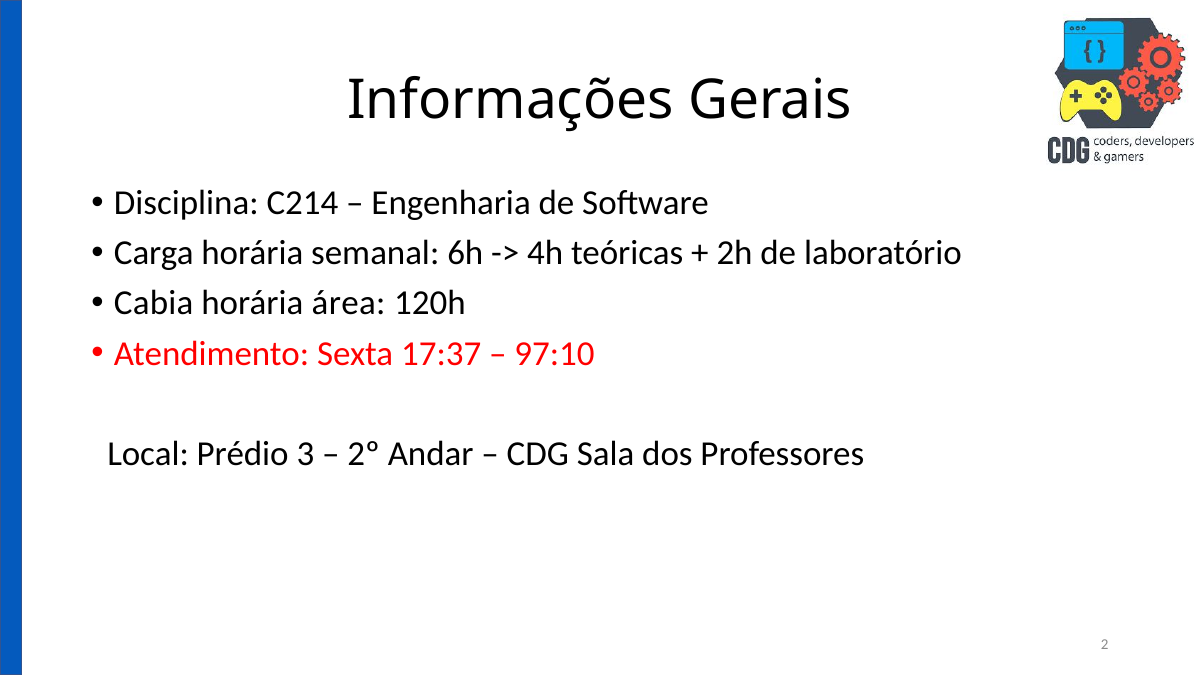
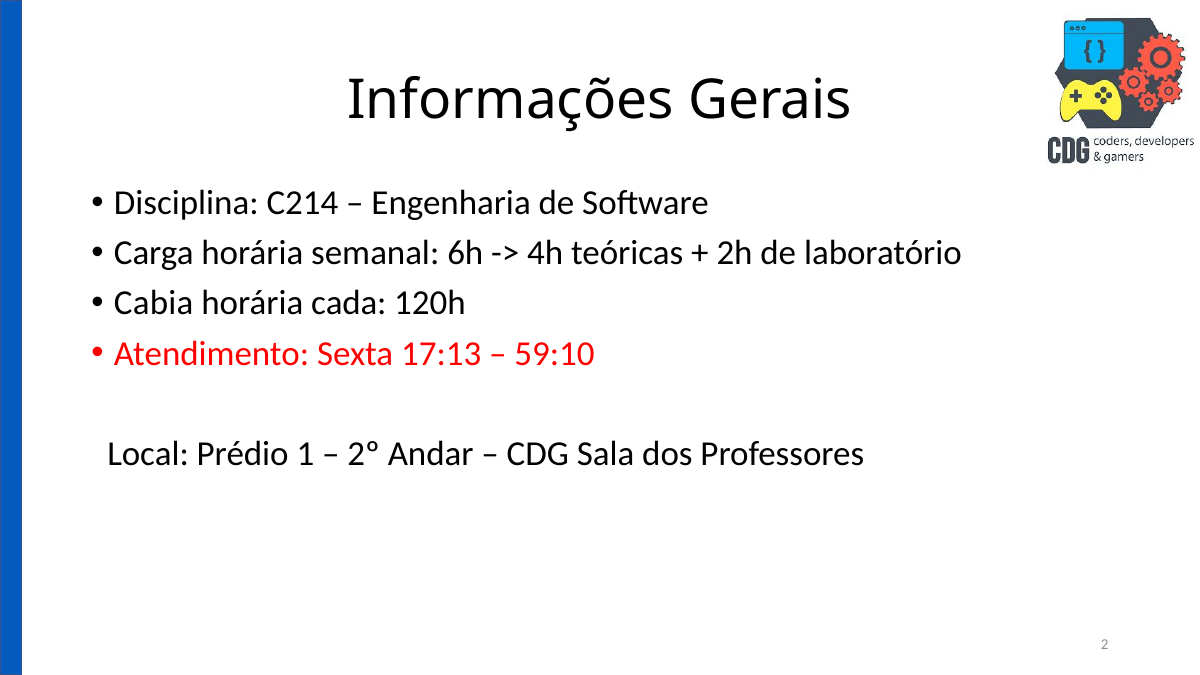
área: área -> cada (349, 303)
17:37: 17:37 -> 17:13 (441, 354)
97:10: 97:10 -> 59:10 (555, 354)
3: 3 -> 1 (305, 454)
